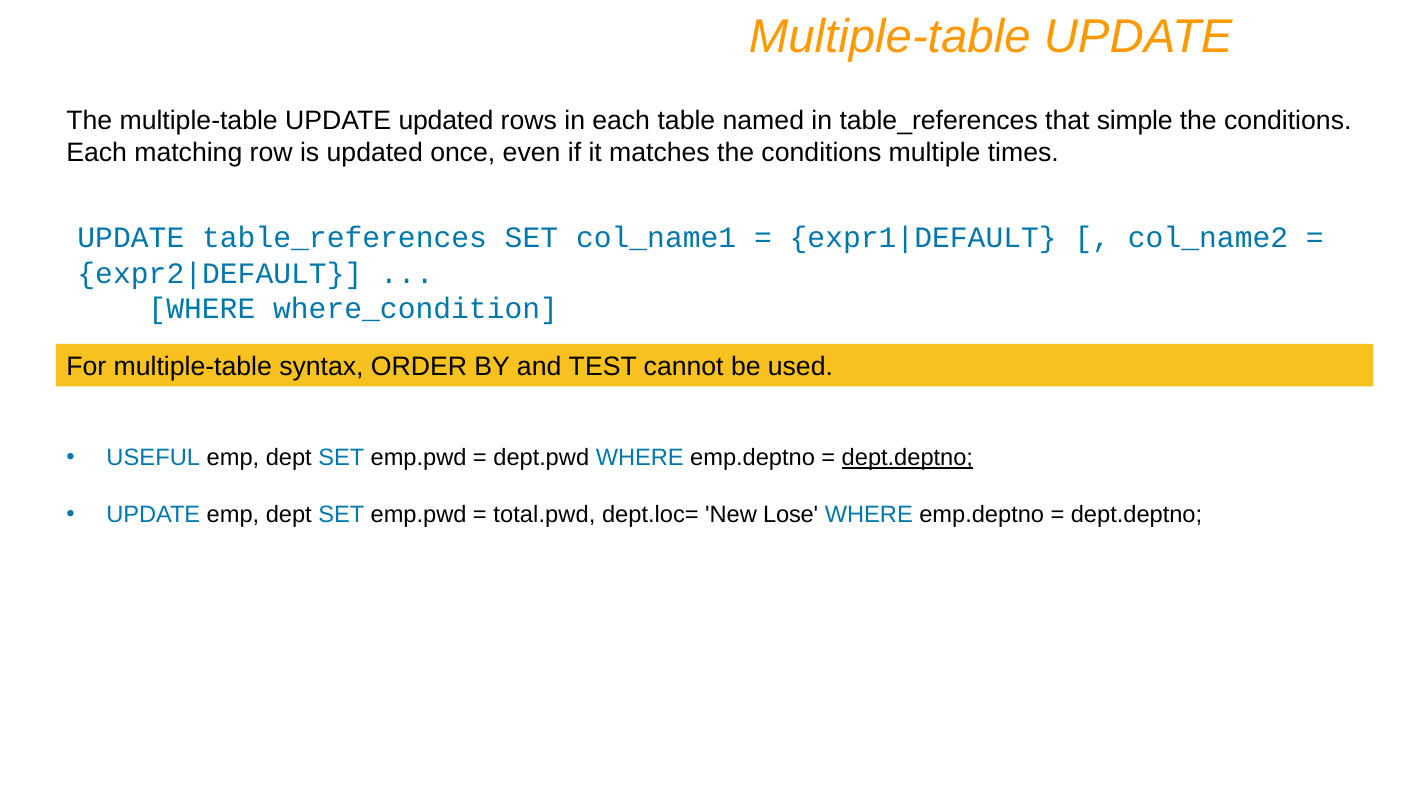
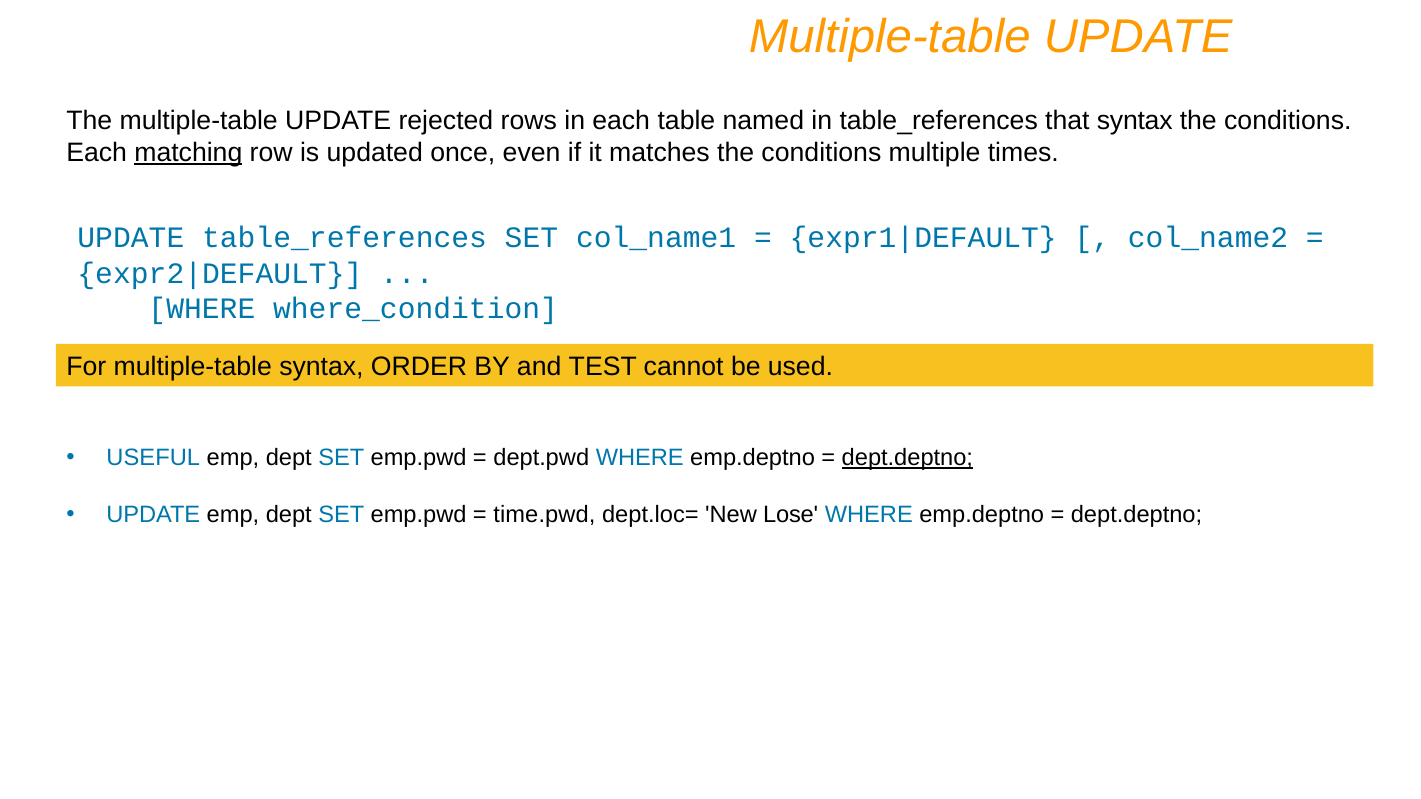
UPDATE updated: updated -> rejected (446, 121)
that simple: simple -> syntax (1135, 121)
matching underline: none -> present (188, 153)
total.pwd: total.pwd -> time.pwd (544, 515)
